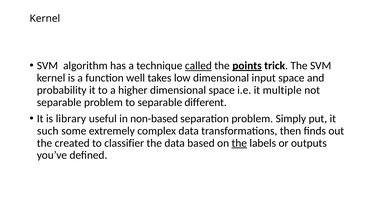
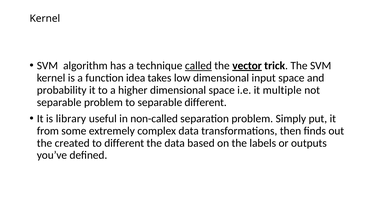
points: points -> vector (247, 66)
well: well -> idea (136, 78)
non-based: non-based -> non-called (154, 119)
such: such -> from (48, 131)
to classifier: classifier -> different (124, 143)
the underline: present -> none (239, 143)
